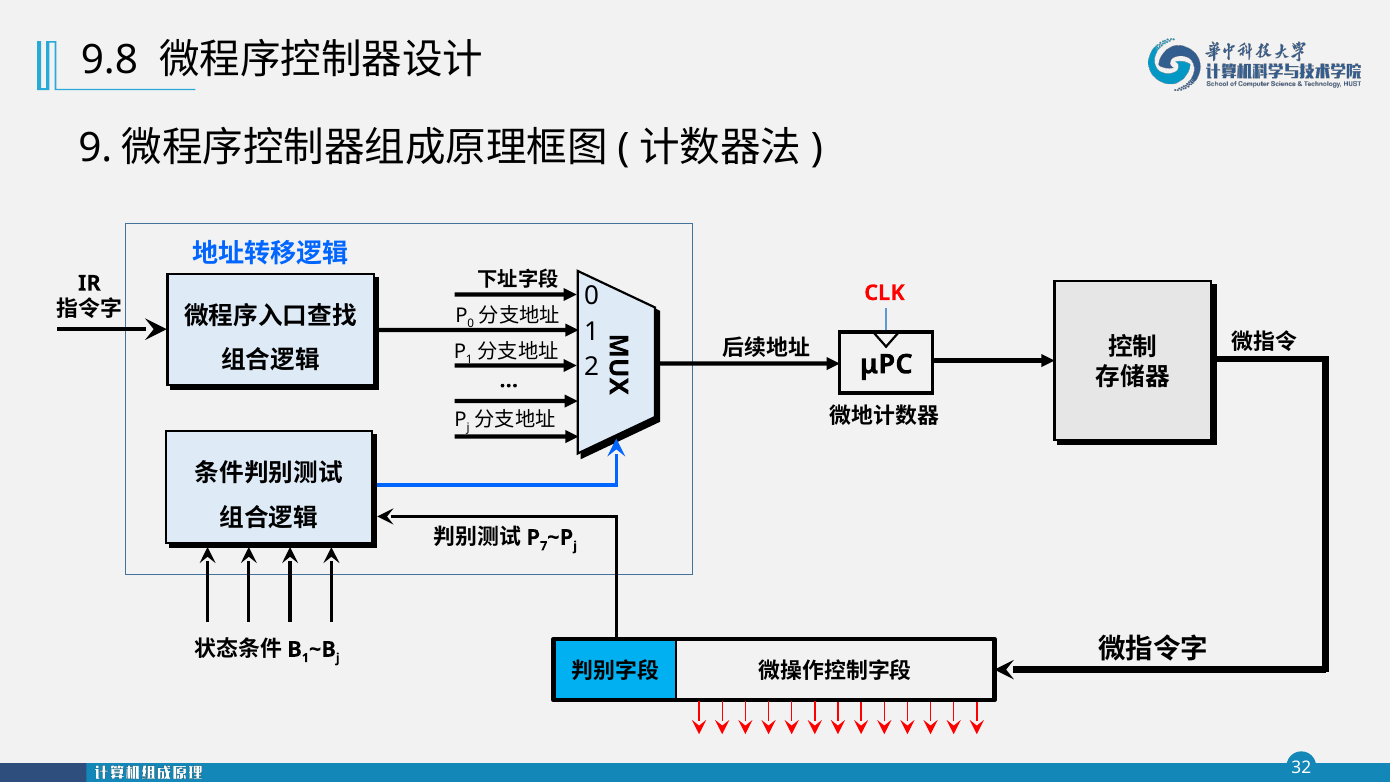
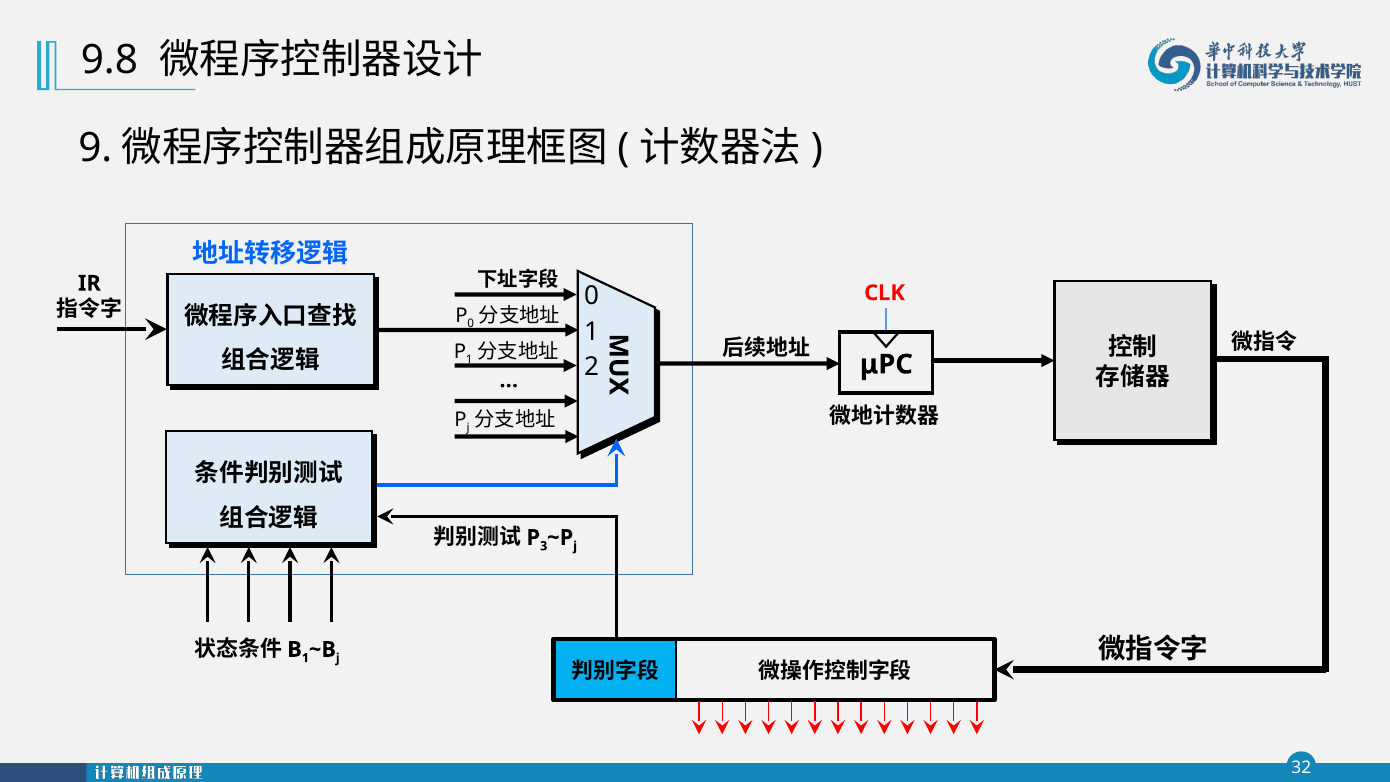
7: 7 -> 3 (544, 546)
